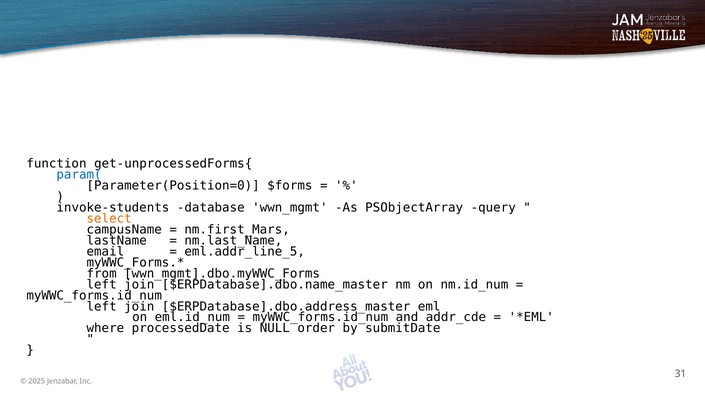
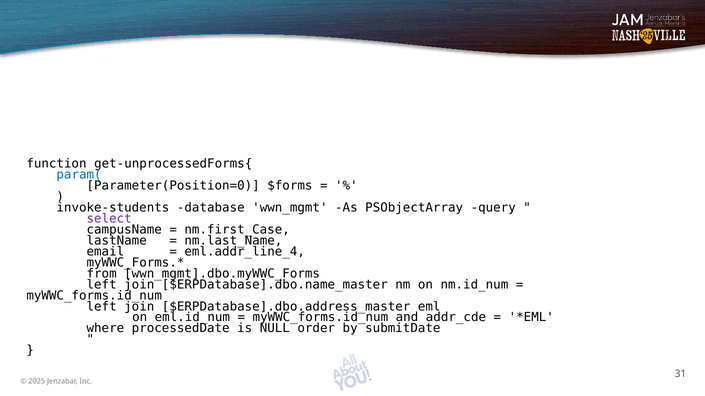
select colour: orange -> purple (109, 219)
nm.first_Mars: nm.first_Mars -> nm.first_Case (237, 230)
eml.addr_line_5: eml.addr_line_5 -> eml.addr_line_4 (245, 252)
